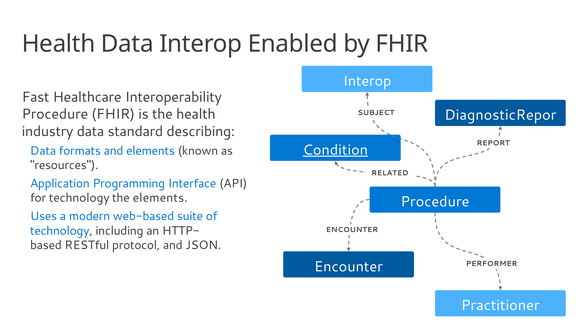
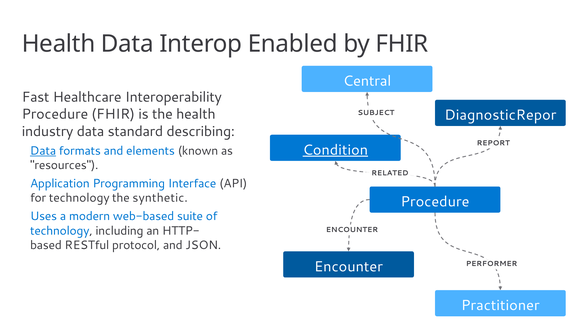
Interop: Interop -> Central (367, 81)
Data underline: none -> present (43, 151)
the elements: elements -> synthetic (160, 198)
